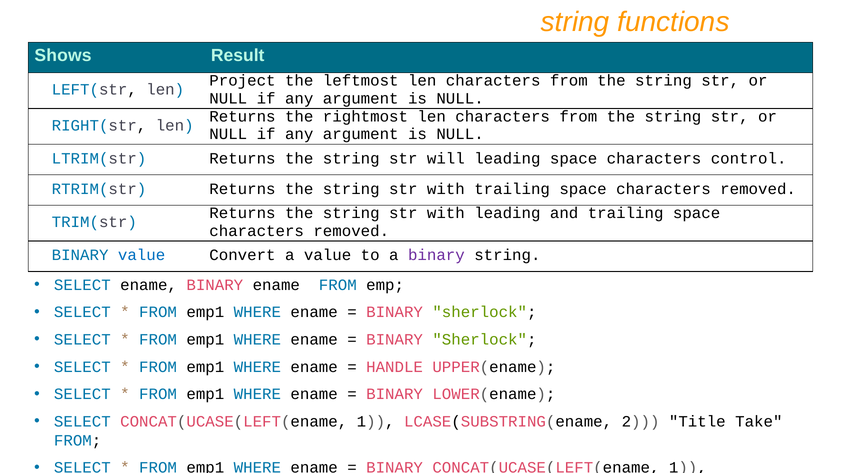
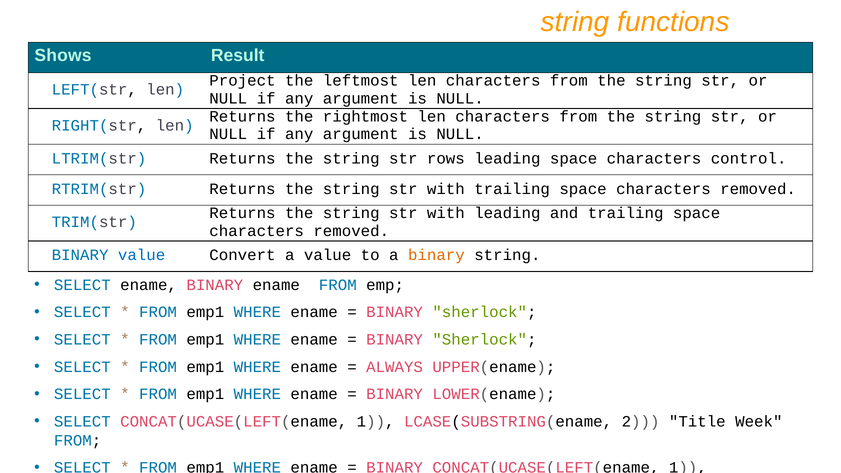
will: will -> rows (446, 159)
binary colour: purple -> orange (436, 255)
HANDLE: HANDLE -> ALWAYS (395, 367)
Take: Take -> Week (759, 422)
